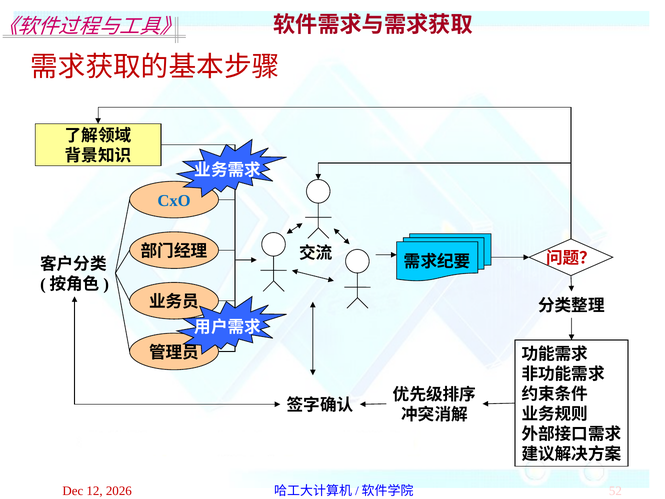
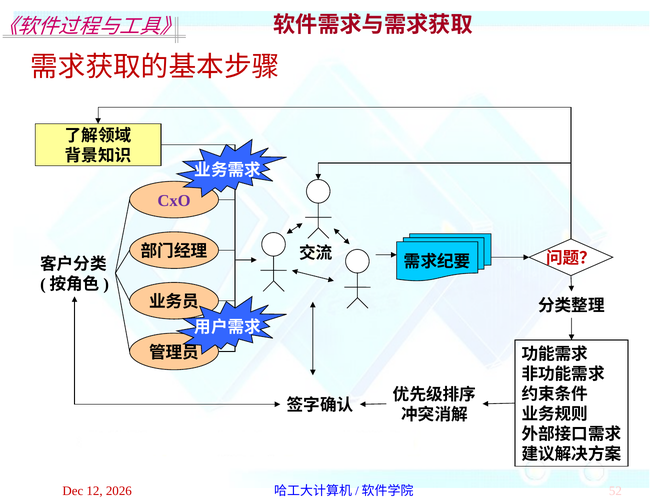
CxO colour: blue -> purple (174, 201)
